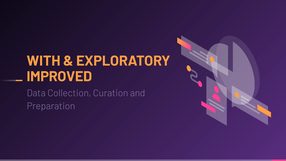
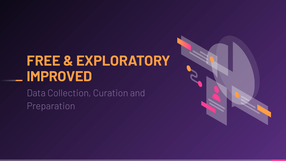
WITH: WITH -> FREE (44, 61)
